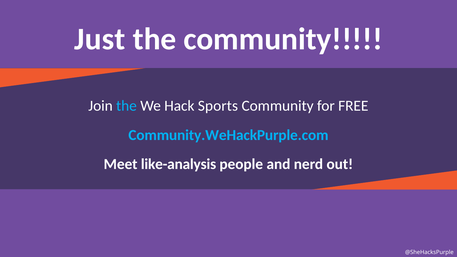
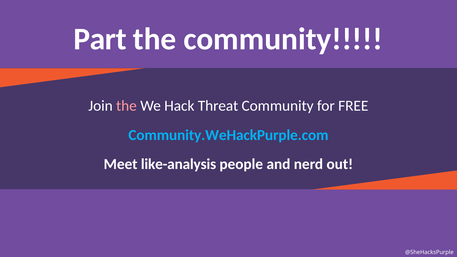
Just: Just -> Part (100, 39)
the colour: light blue -> pink (126, 106)
Sports: Sports -> Threat (218, 106)
